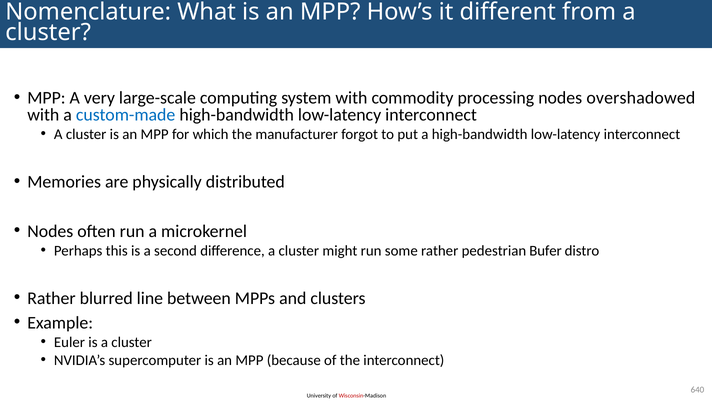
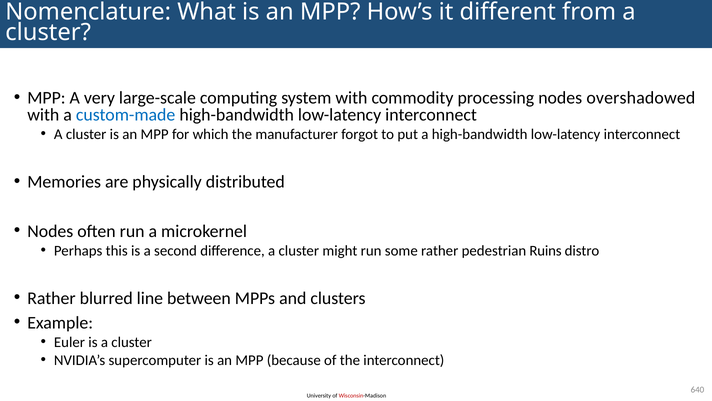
Bufer: Bufer -> Ruins (546, 250)
